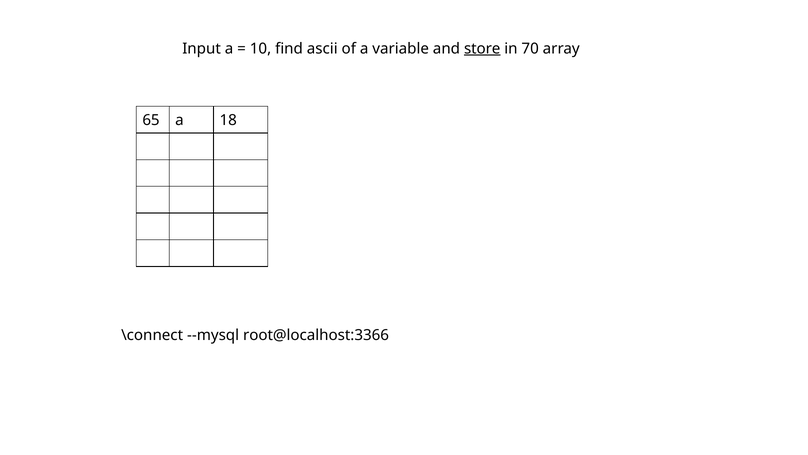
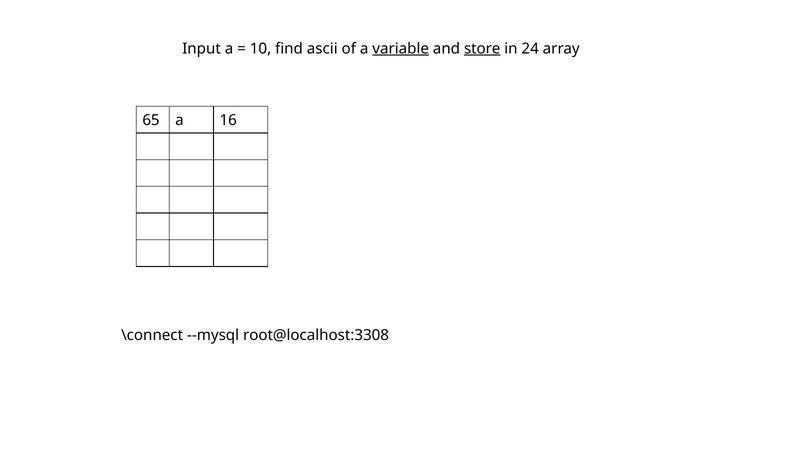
variable underline: none -> present (401, 48)
70: 70 -> 24 (530, 48)
18: 18 -> 16 (228, 120)
root@localhost:3366: root@localhost:3366 -> root@localhost:3308 (316, 335)
